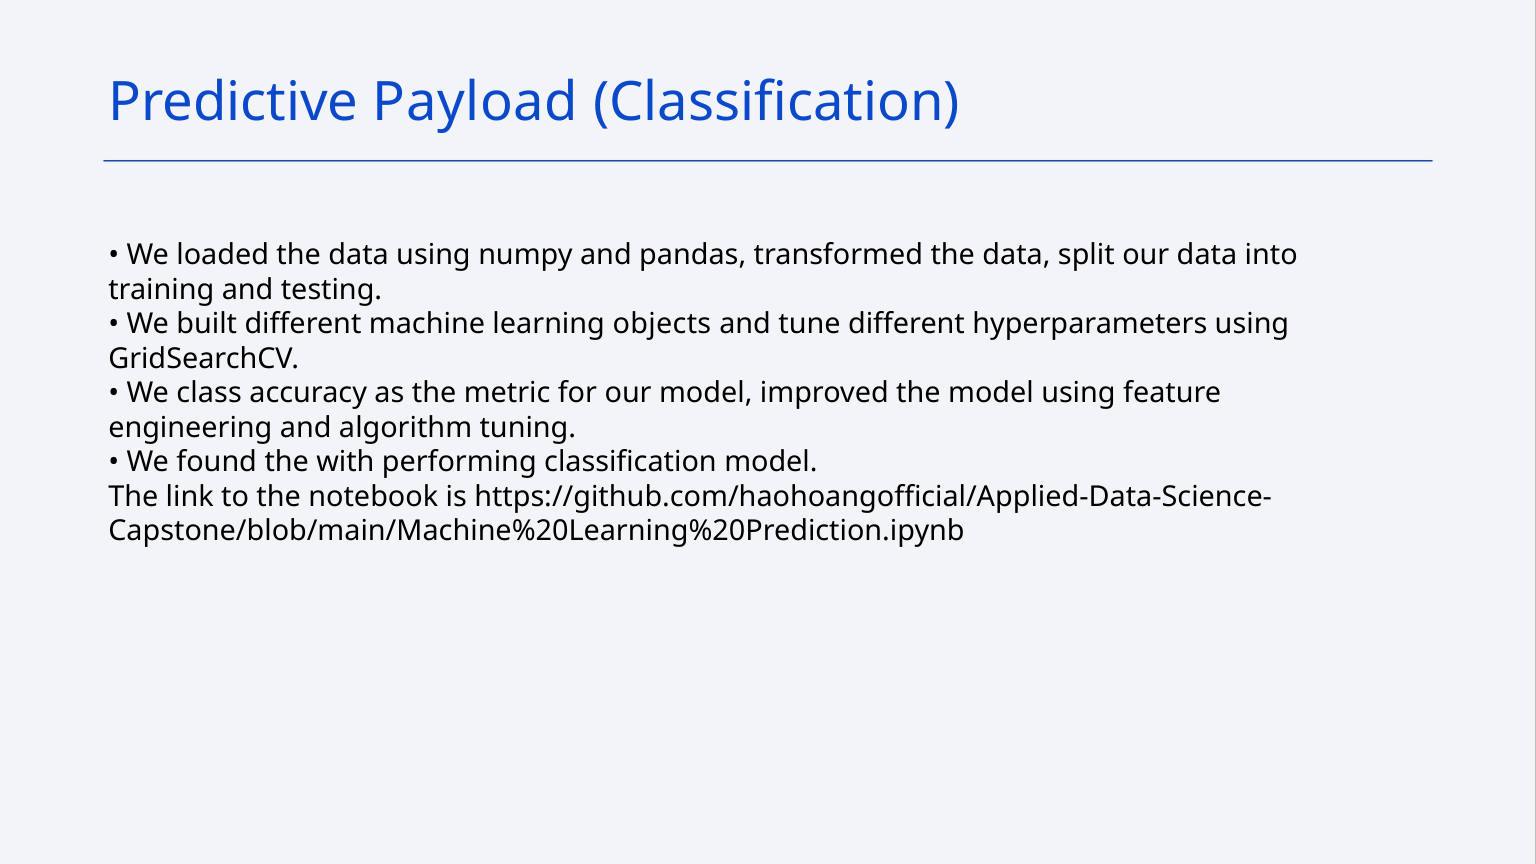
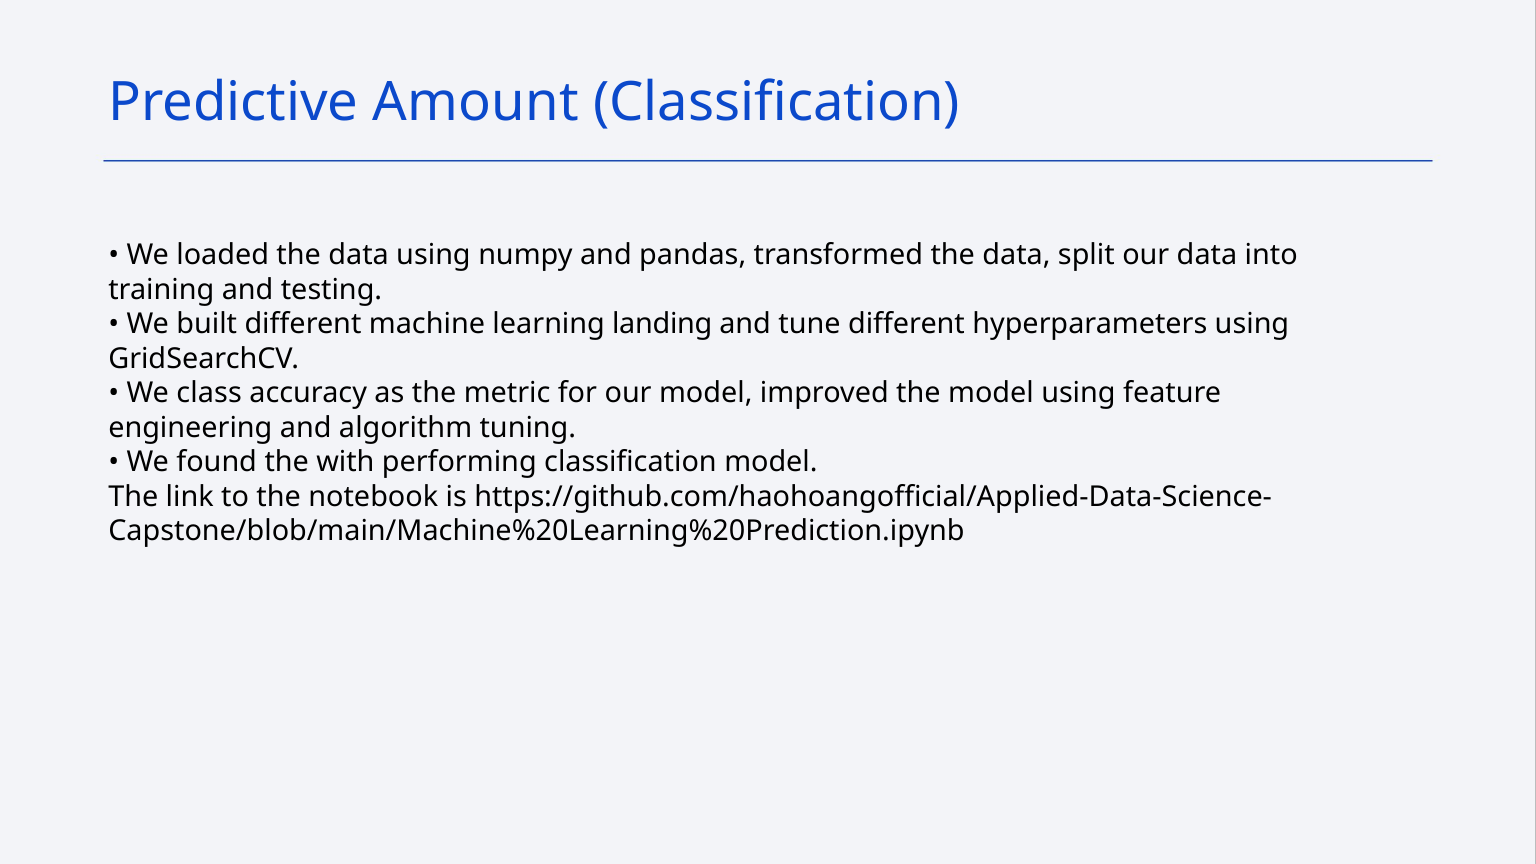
Payload: Payload -> Amount (476, 103)
objects: objects -> landing (662, 324)
